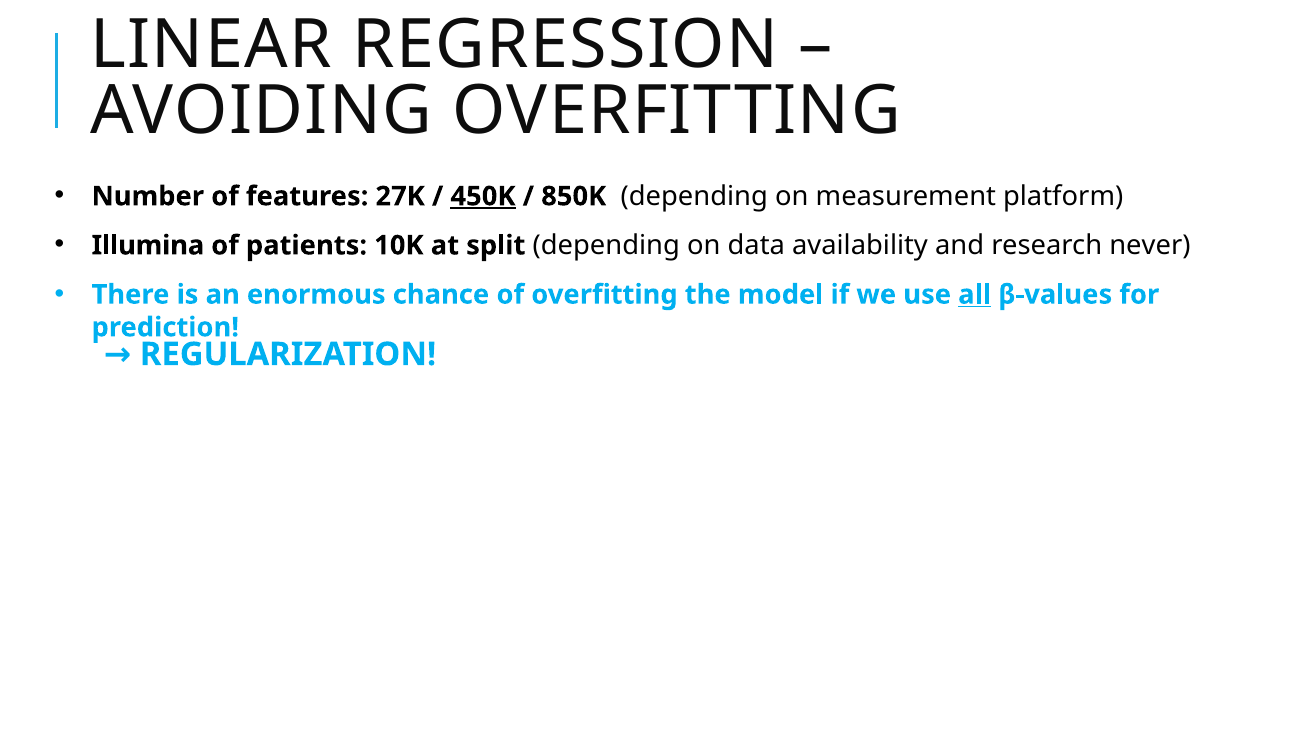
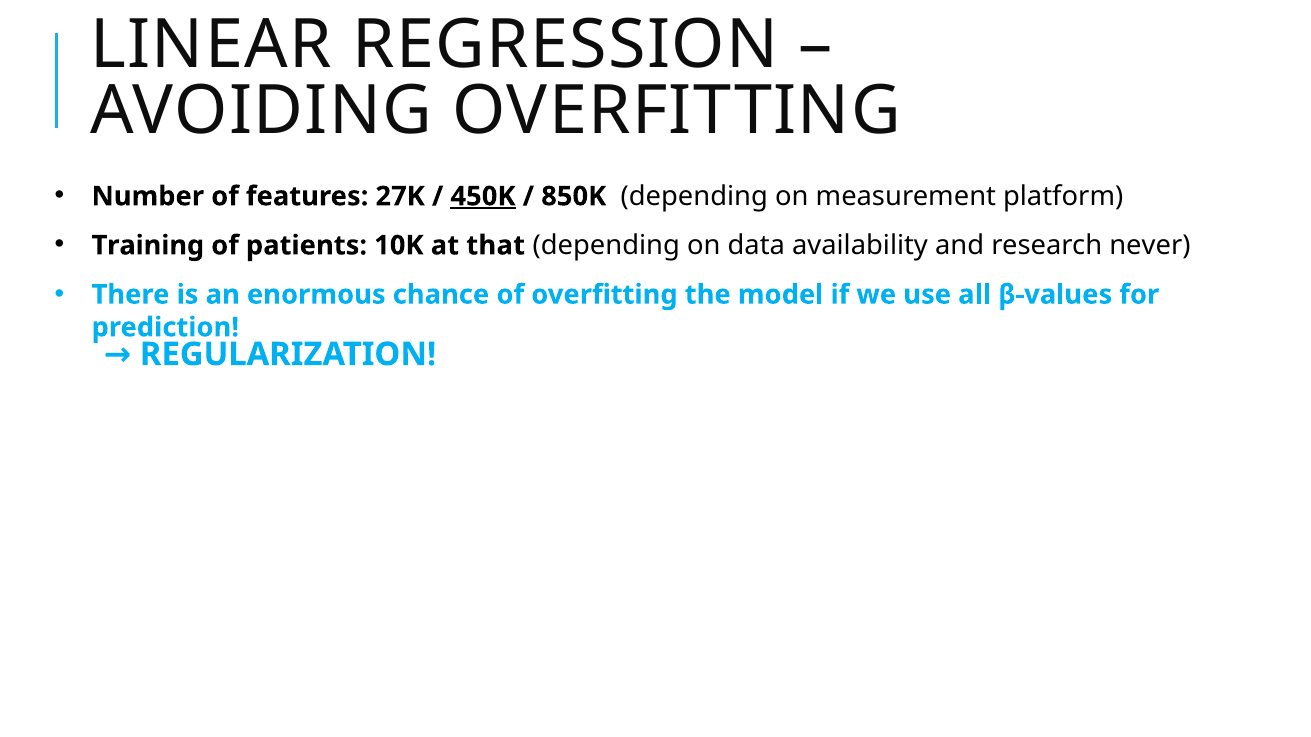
Illumina: Illumina -> Training (148, 246)
split: split -> that (496, 246)
all underline: present -> none (974, 295)
